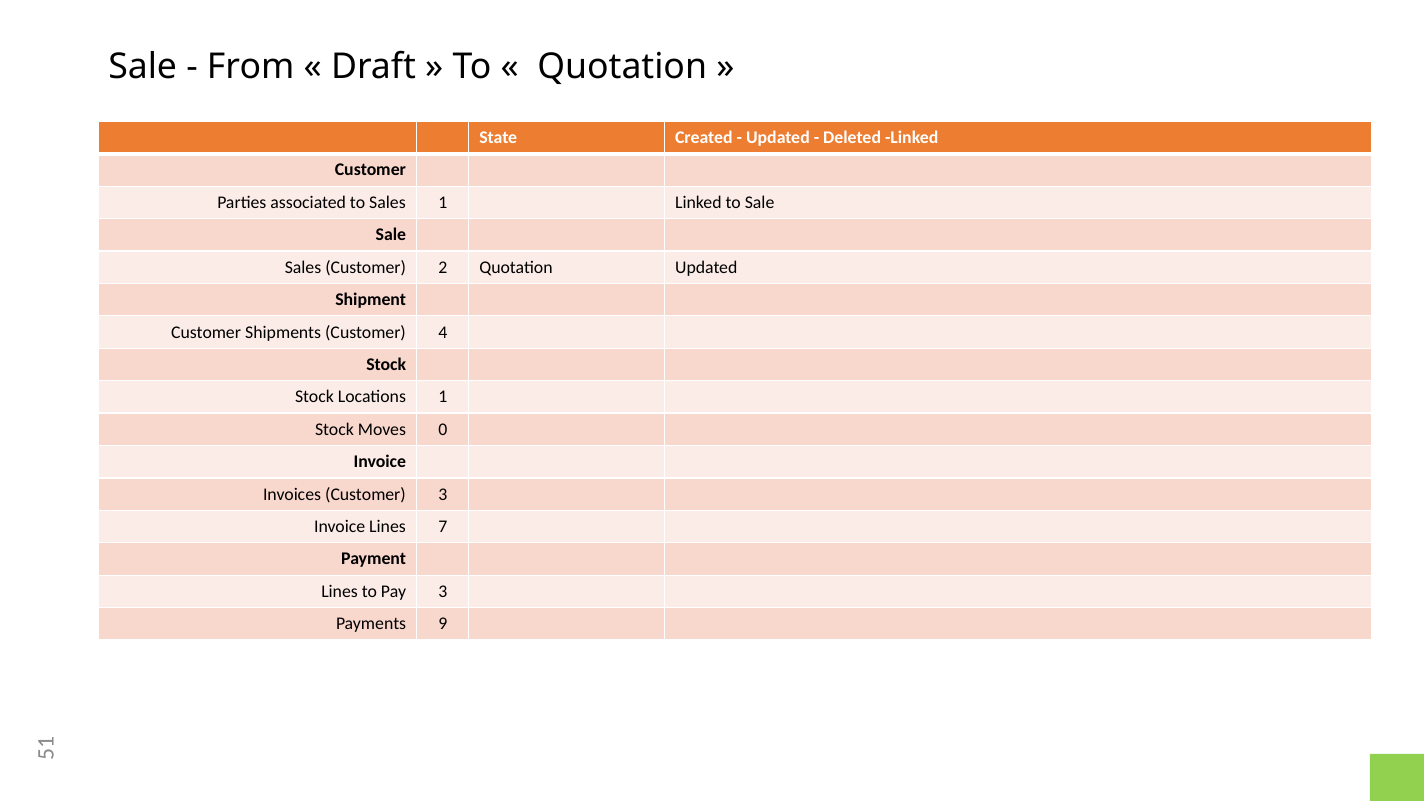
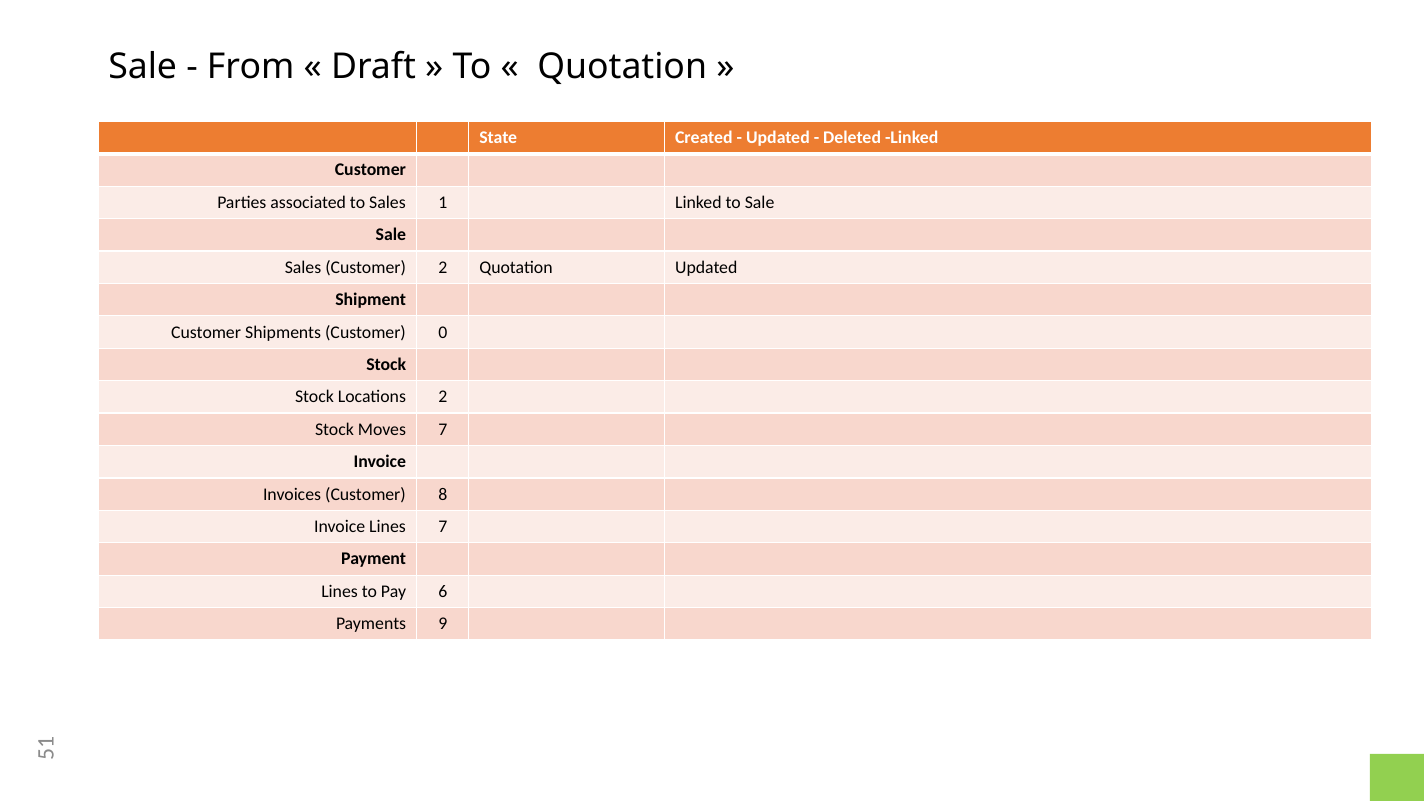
4: 4 -> 0 (443, 332)
Locations 1: 1 -> 2 (443, 397)
Moves 0: 0 -> 7 (443, 429)
Customer 3: 3 -> 8 (443, 494)
Pay 3: 3 -> 6 (443, 592)
